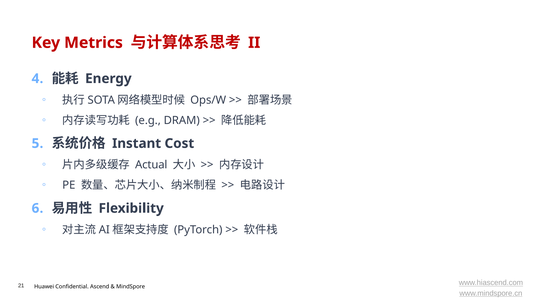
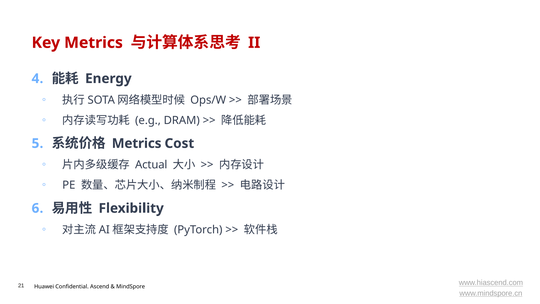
Instant: Instant -> Metrics (137, 143)
